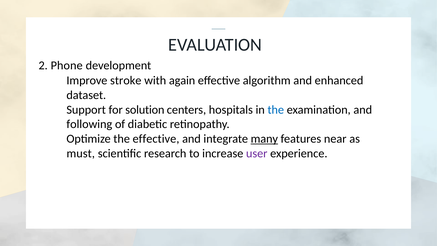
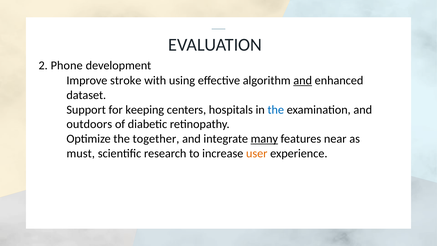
again: again -> using (182, 80)
and underline: none -> present (303, 80)
solution: solution -> keeping (145, 110)
following: following -> outdoors (89, 124)
the effective: effective -> together (156, 139)
user colour: purple -> orange (257, 153)
